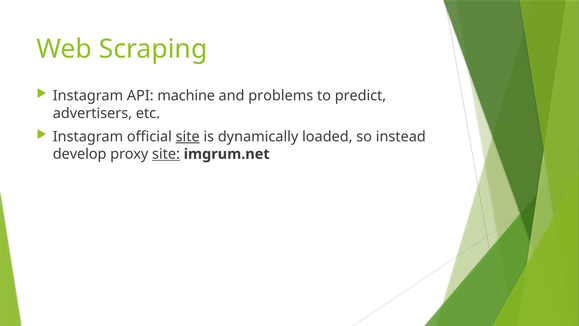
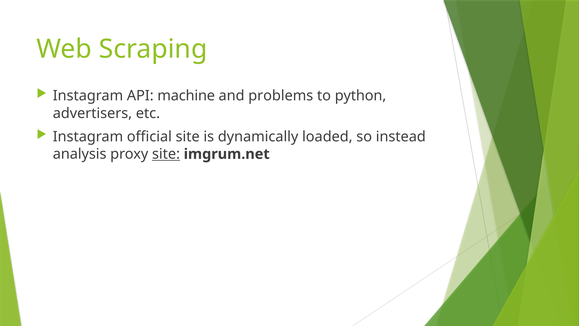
predict: predict -> python (360, 96)
site underline: present -> none (188, 137)
develop: develop -> analysis (80, 154)
